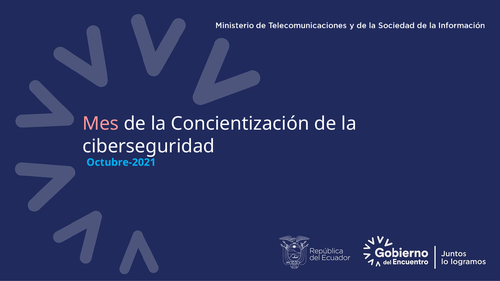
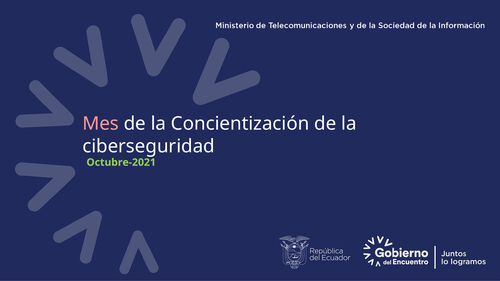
Octubre-2021 colour: light blue -> light green (121, 163)
